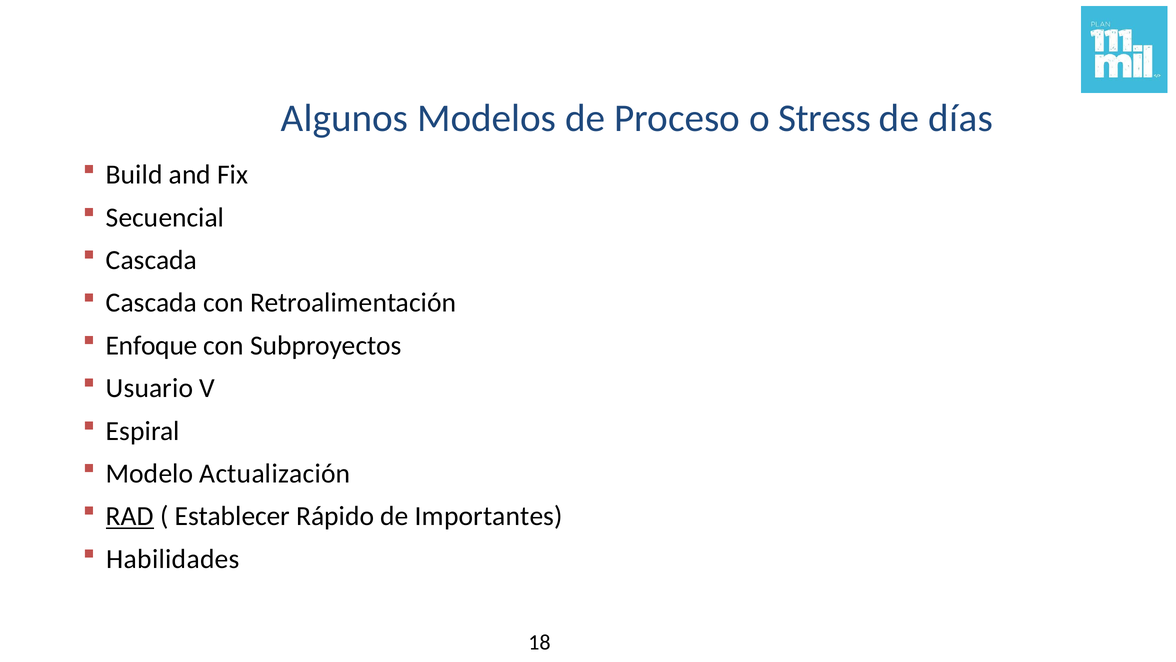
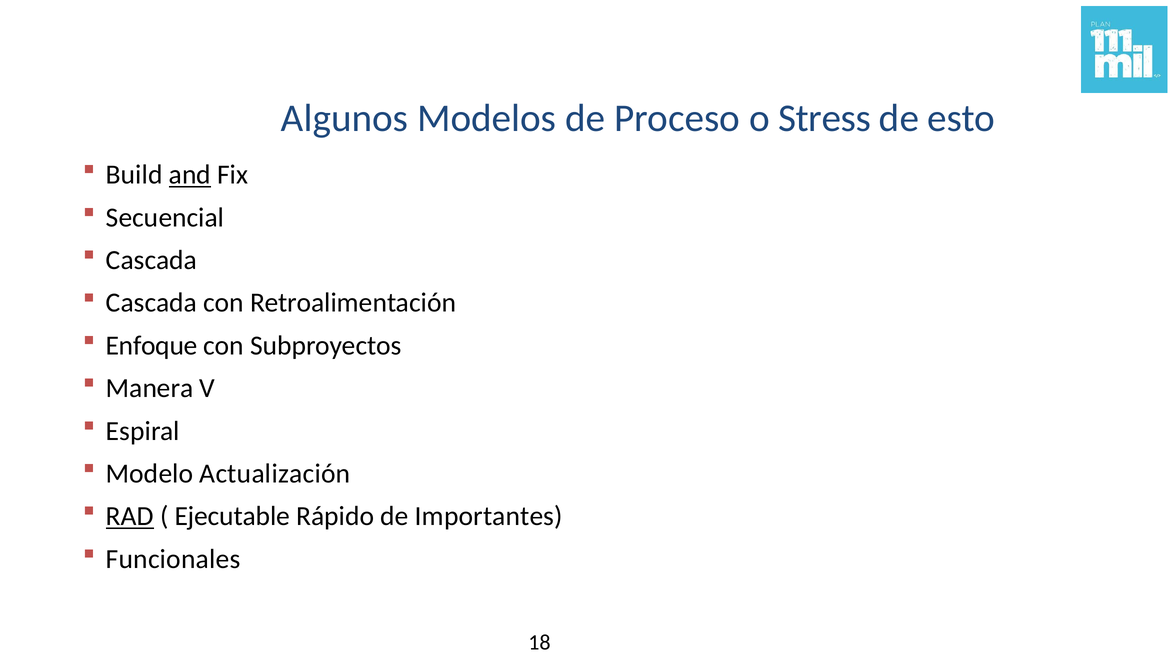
días: días -> esto (961, 118)
and underline: none -> present (190, 175)
Usuario: Usuario -> Manera (150, 388)
Establecer: Establecer -> Ejecutable (232, 516)
Habilidades: Habilidades -> Funcionales (173, 559)
